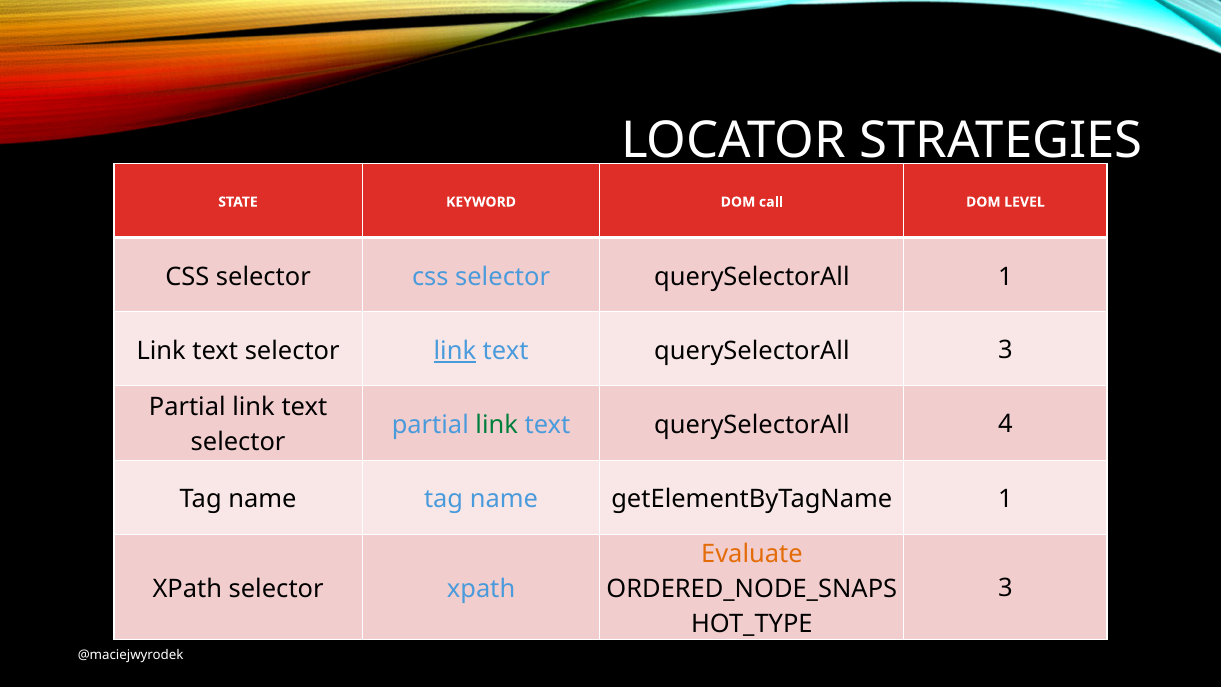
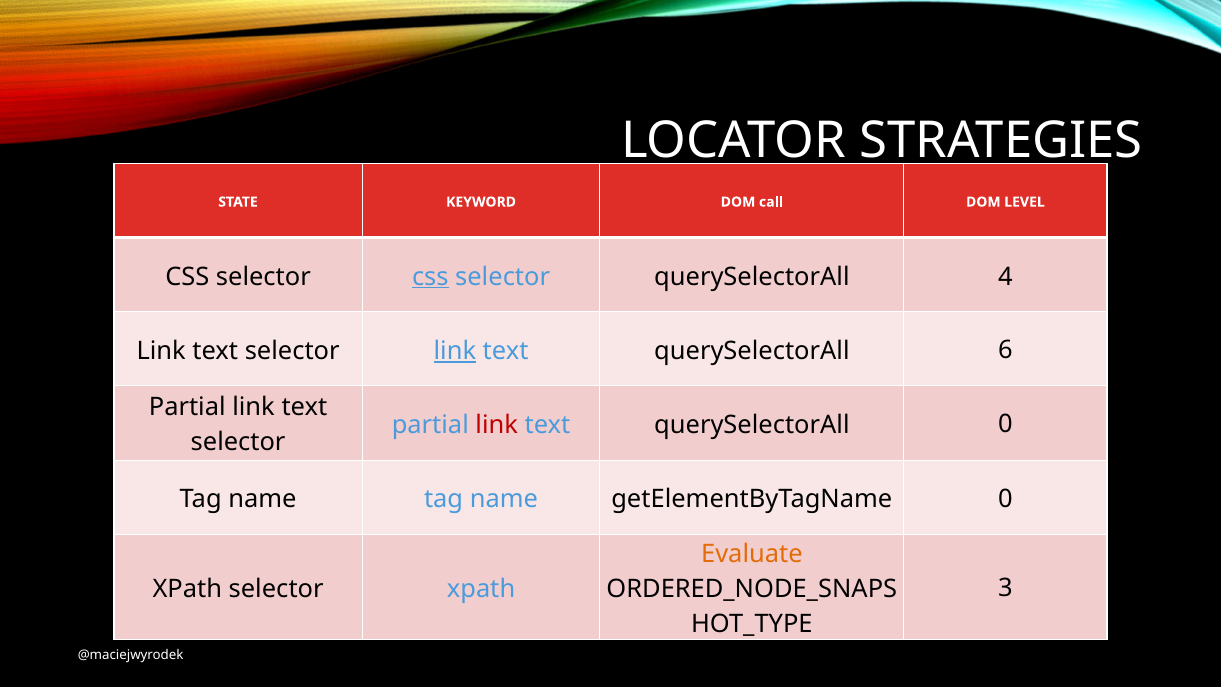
css underline: none -> present (430, 277)
querySelectorAll 1: 1 -> 4 (1005, 277)
querySelectorAll 3: 3 -> 6 (1005, 350)
link colour: green -> red (497, 425)
querySelectorAll 4: 4 -> 0 (1005, 424)
getElementByTagName 1: 1 -> 0 (1005, 499)
